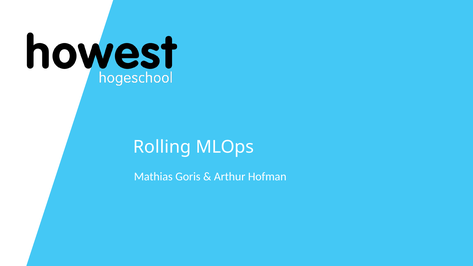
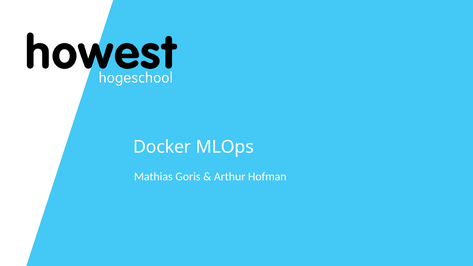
Rolling: Rolling -> Docker (162, 147)
